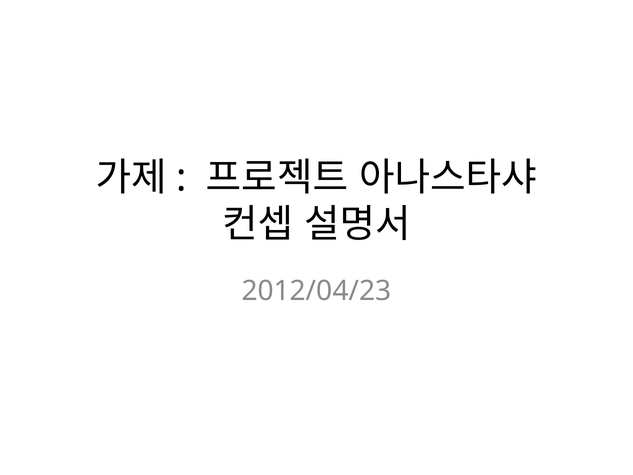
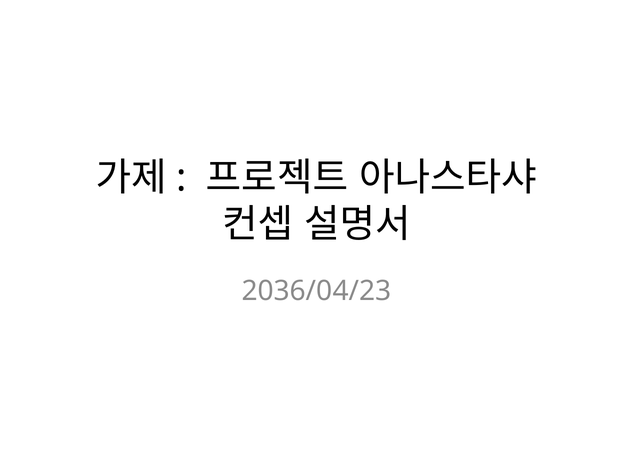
2012/04/23: 2012/04/23 -> 2036/04/23 (316, 291)
